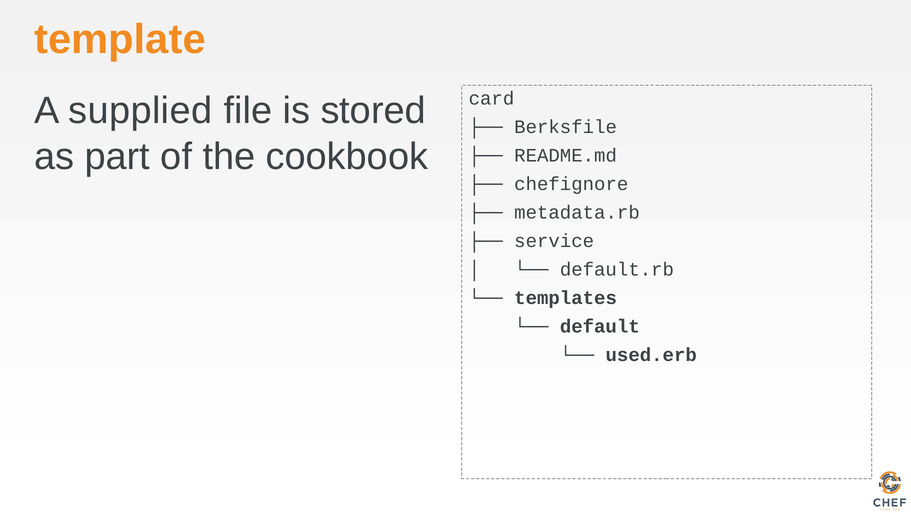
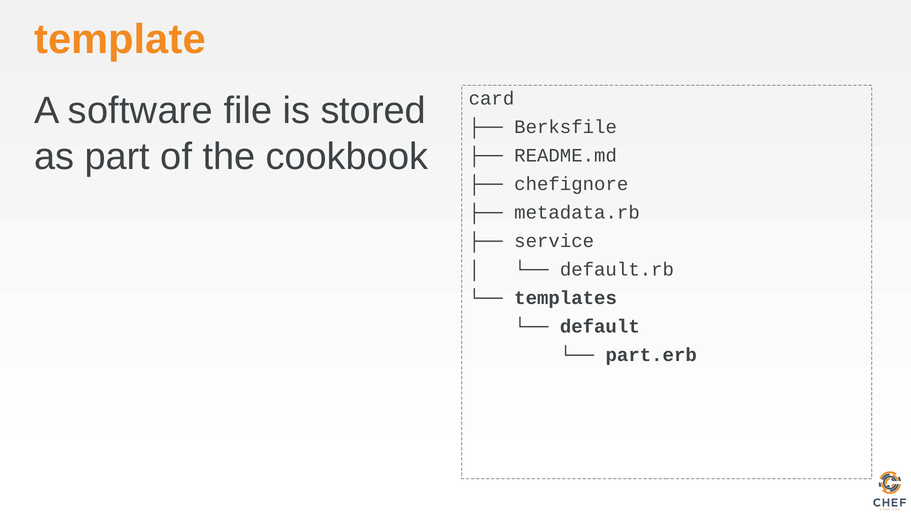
supplied: supplied -> software (140, 111)
used.erb: used.erb -> part.erb (651, 355)
